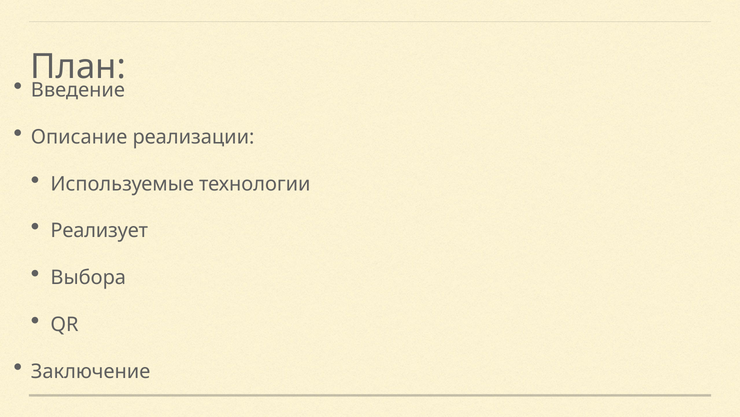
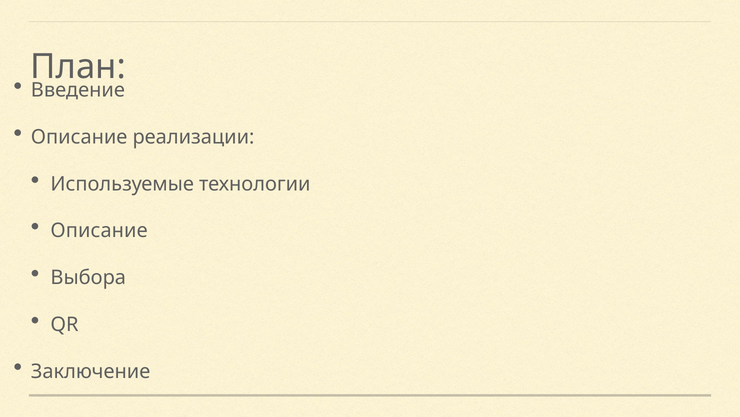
Реализует: Реализует -> Описание (99, 230)
